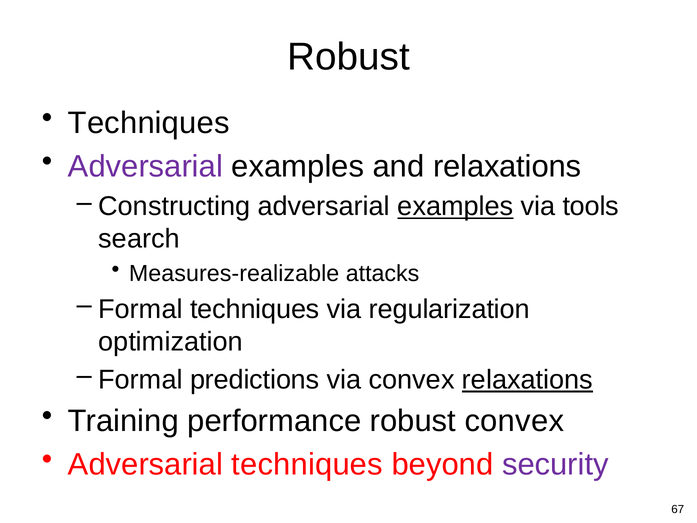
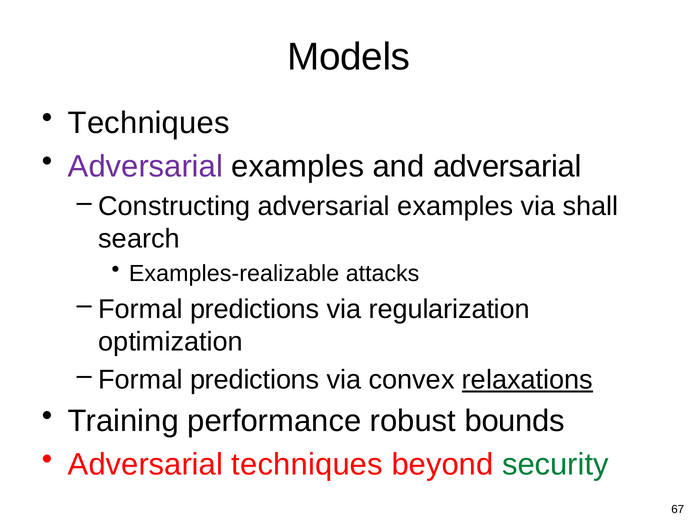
Robust: Robust -> Models (349, 57)
and relaxations: relaxations -> adversarial (507, 166)
examples underline: present -> none (455, 206)
tools: tools -> shall (591, 206)
Measures-realizable: Measures-realizable -> Examples-realizable (234, 273)
techniques: techniques -> predictions (255, 309)
robust convex: convex -> bounds (515, 421)
security colour: purple -> green (555, 464)
